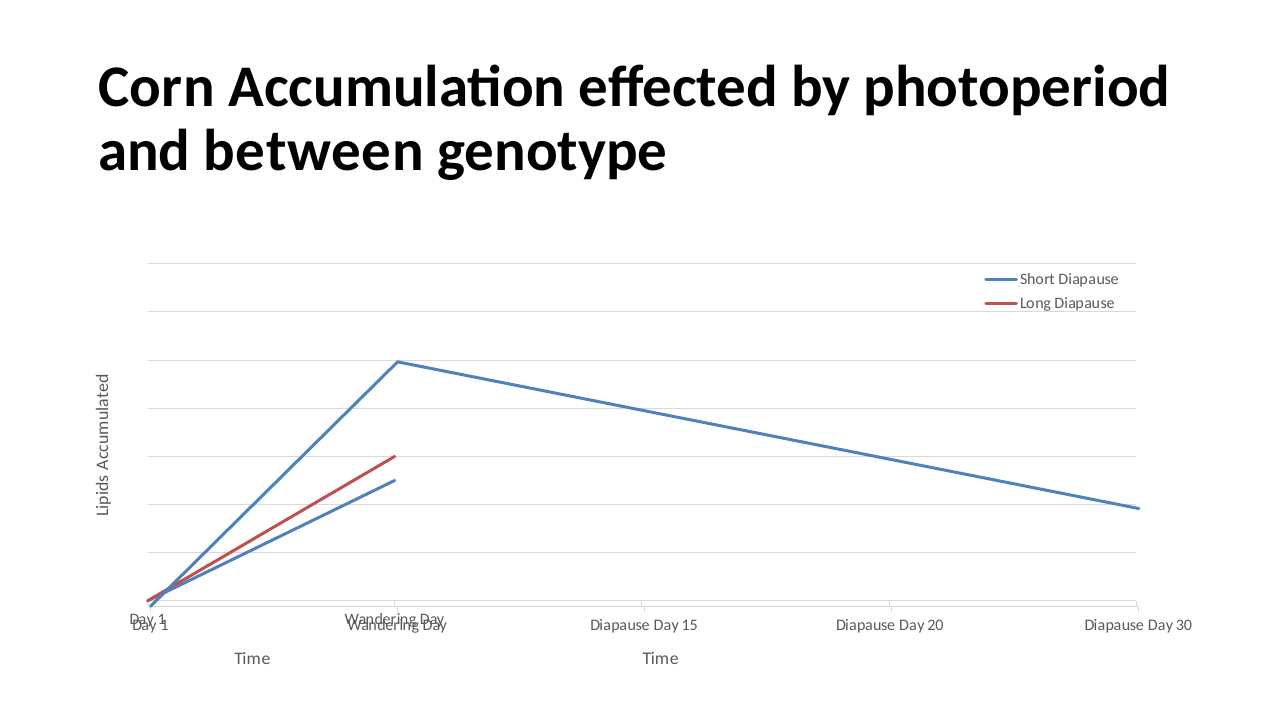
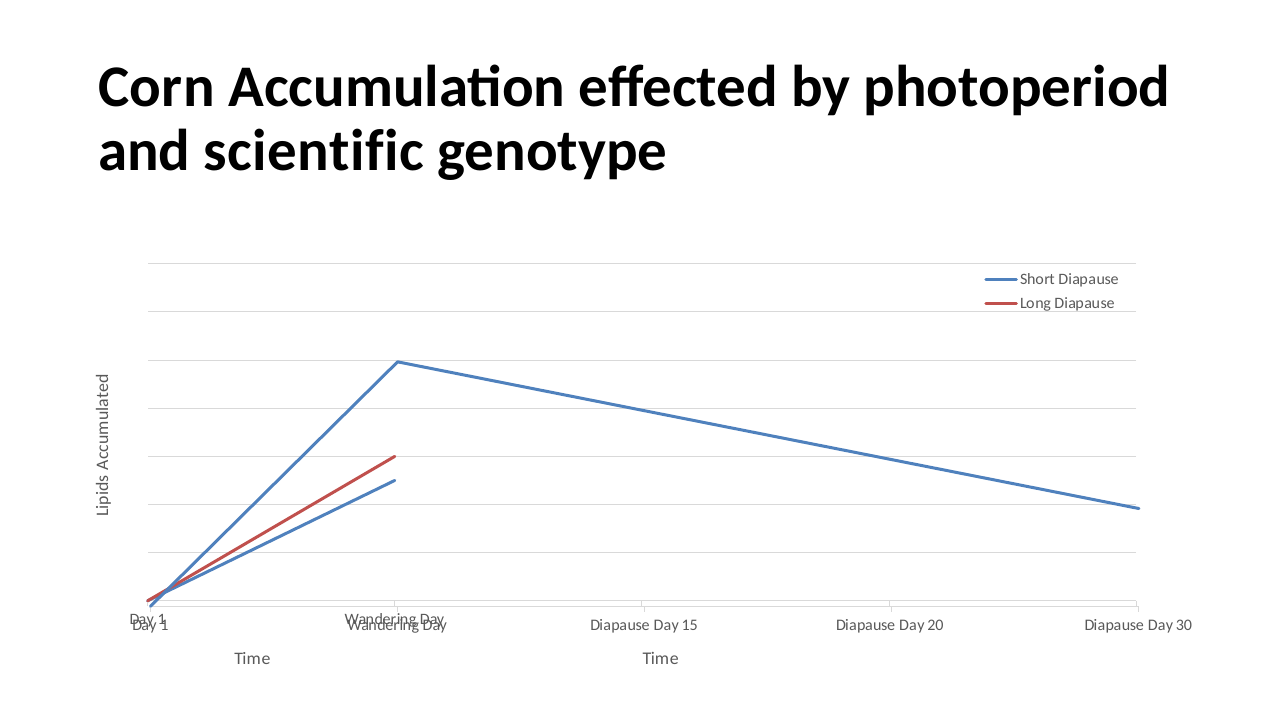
between: between -> scientific (314, 151)
